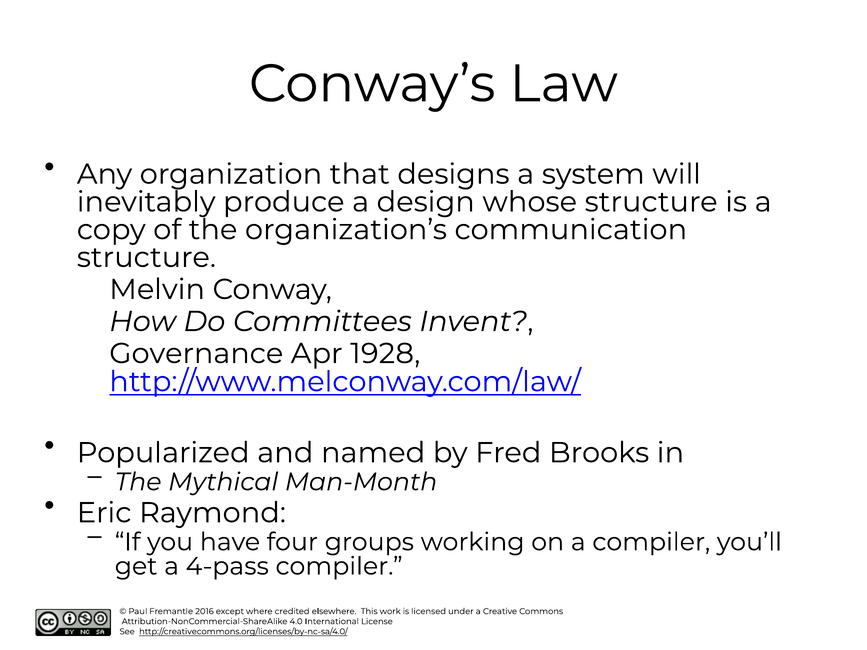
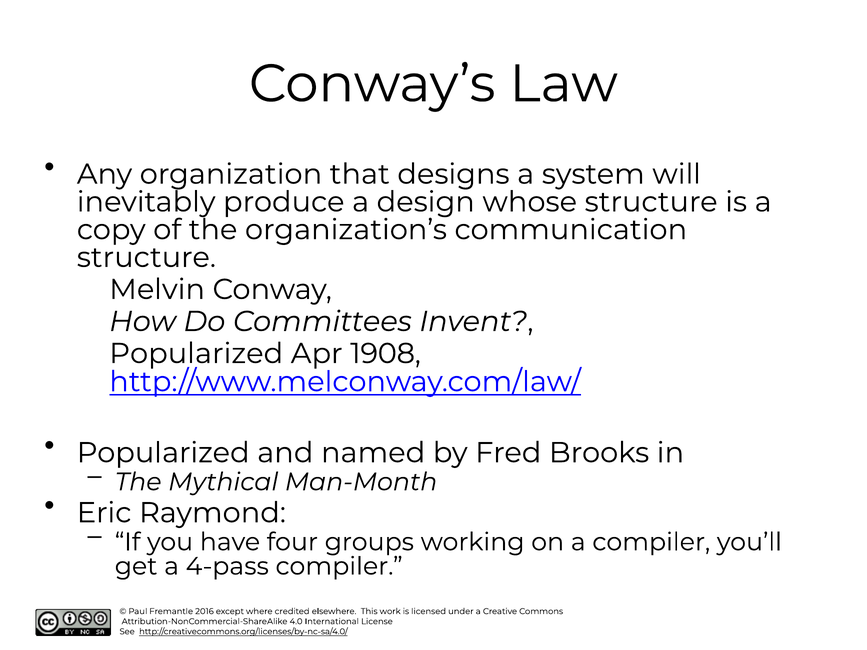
Governance: Governance -> Popularized (196, 354)
1928: 1928 -> 1908 (386, 354)
